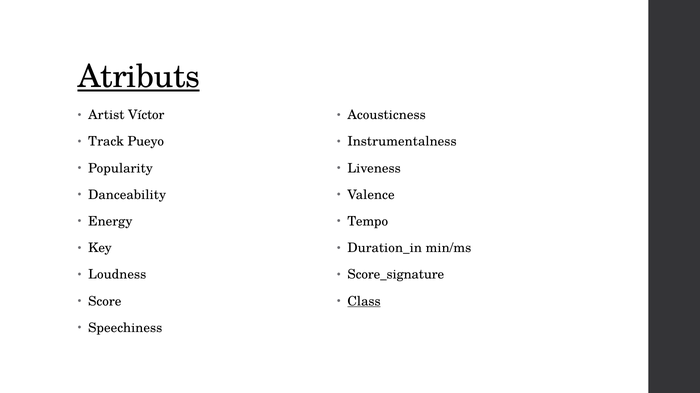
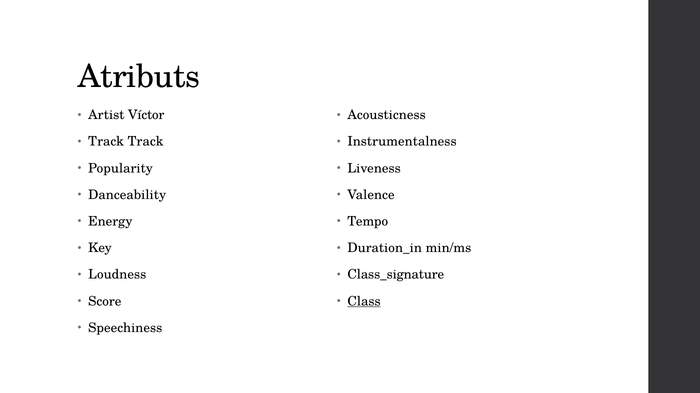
Atributs underline: present -> none (139, 77)
Track Pueyo: Pueyo -> Track (146, 142)
Score_signature: Score_signature -> Class_signature (396, 275)
